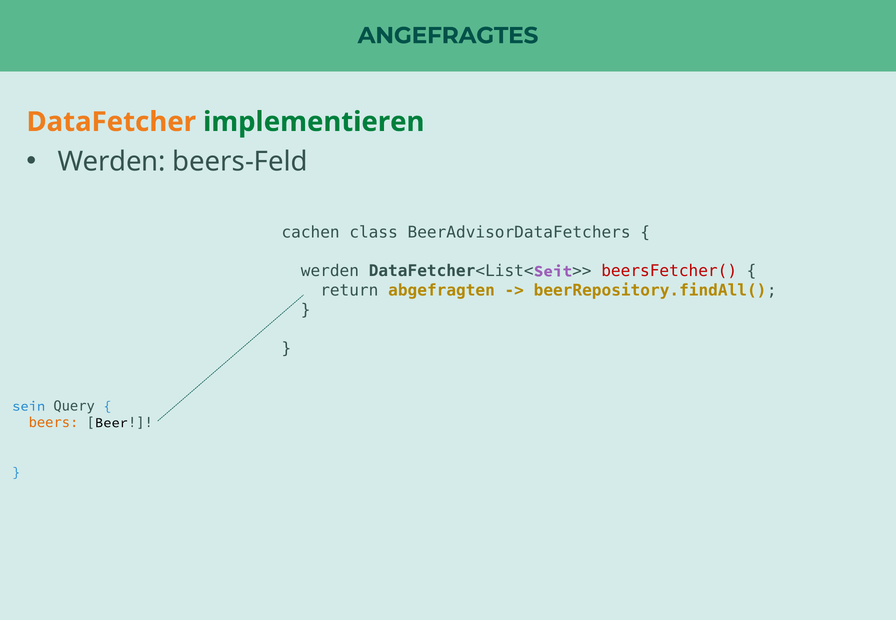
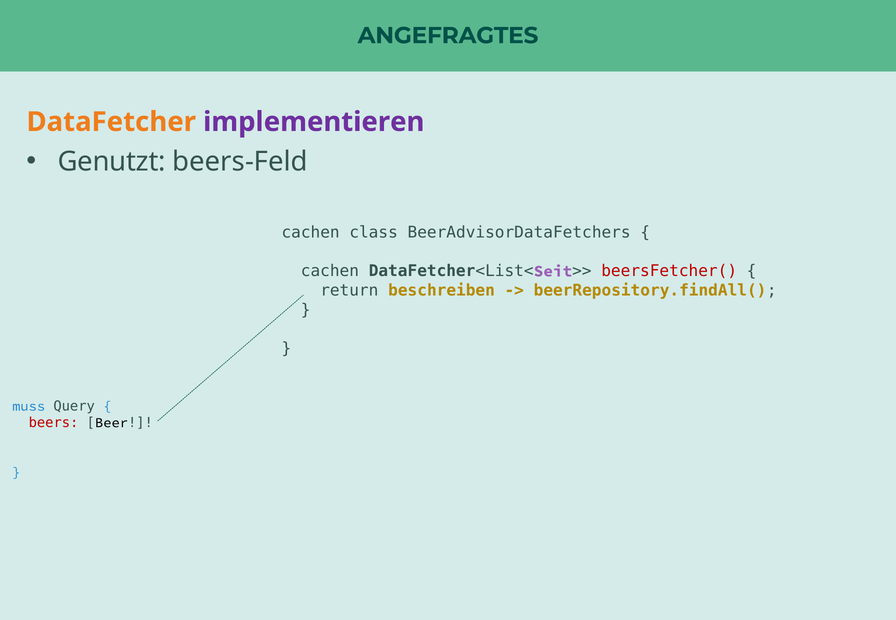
implementieren colour: green -> purple (314, 122)
Werden: Werden -> Genutzt (112, 162)
werden: werden -> cachen (330, 271)
abgefragten: abgefragten -> beschreiben (442, 291)
sein: sein -> muss (29, 406)
beers colour: orange -> red (54, 423)
